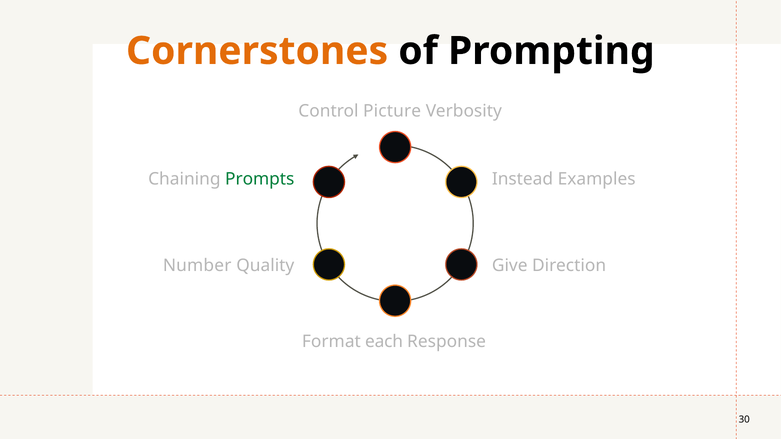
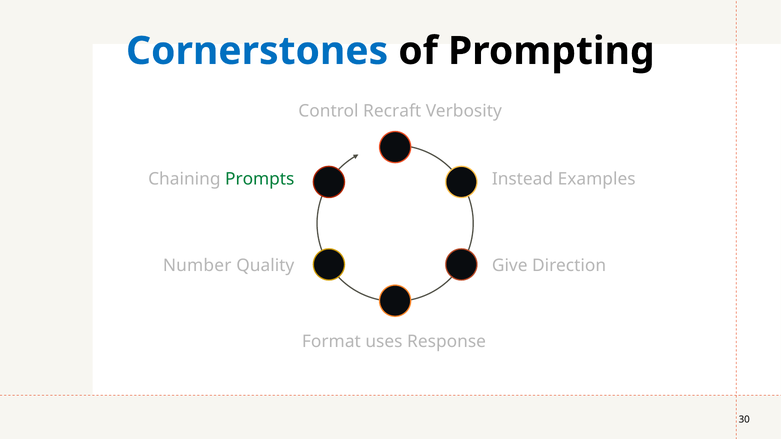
Cornerstones colour: orange -> blue (257, 51)
Picture: Picture -> Recraft (392, 111)
each: each -> uses (384, 342)
